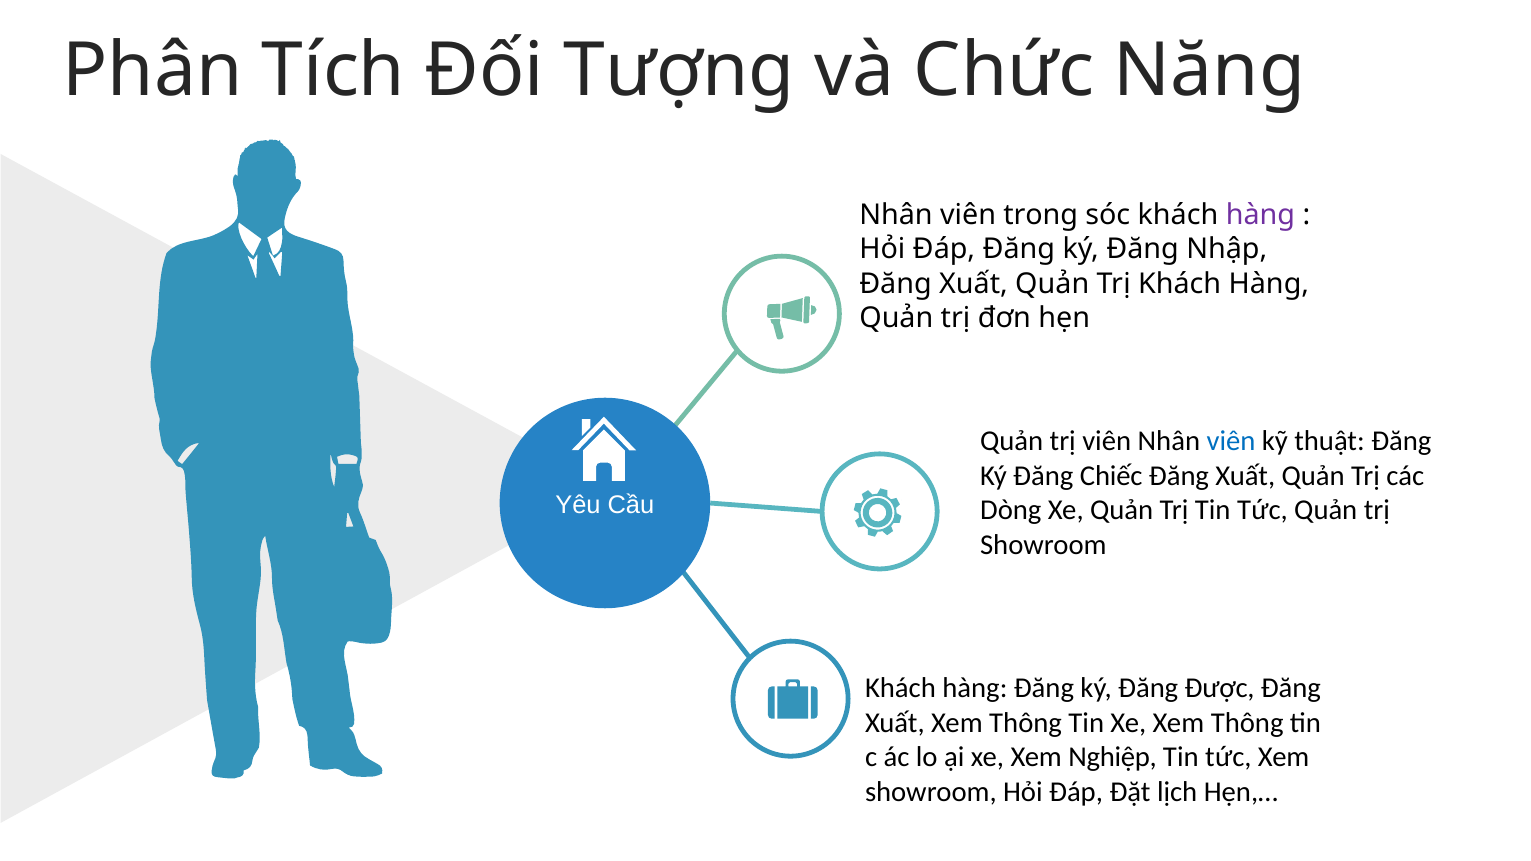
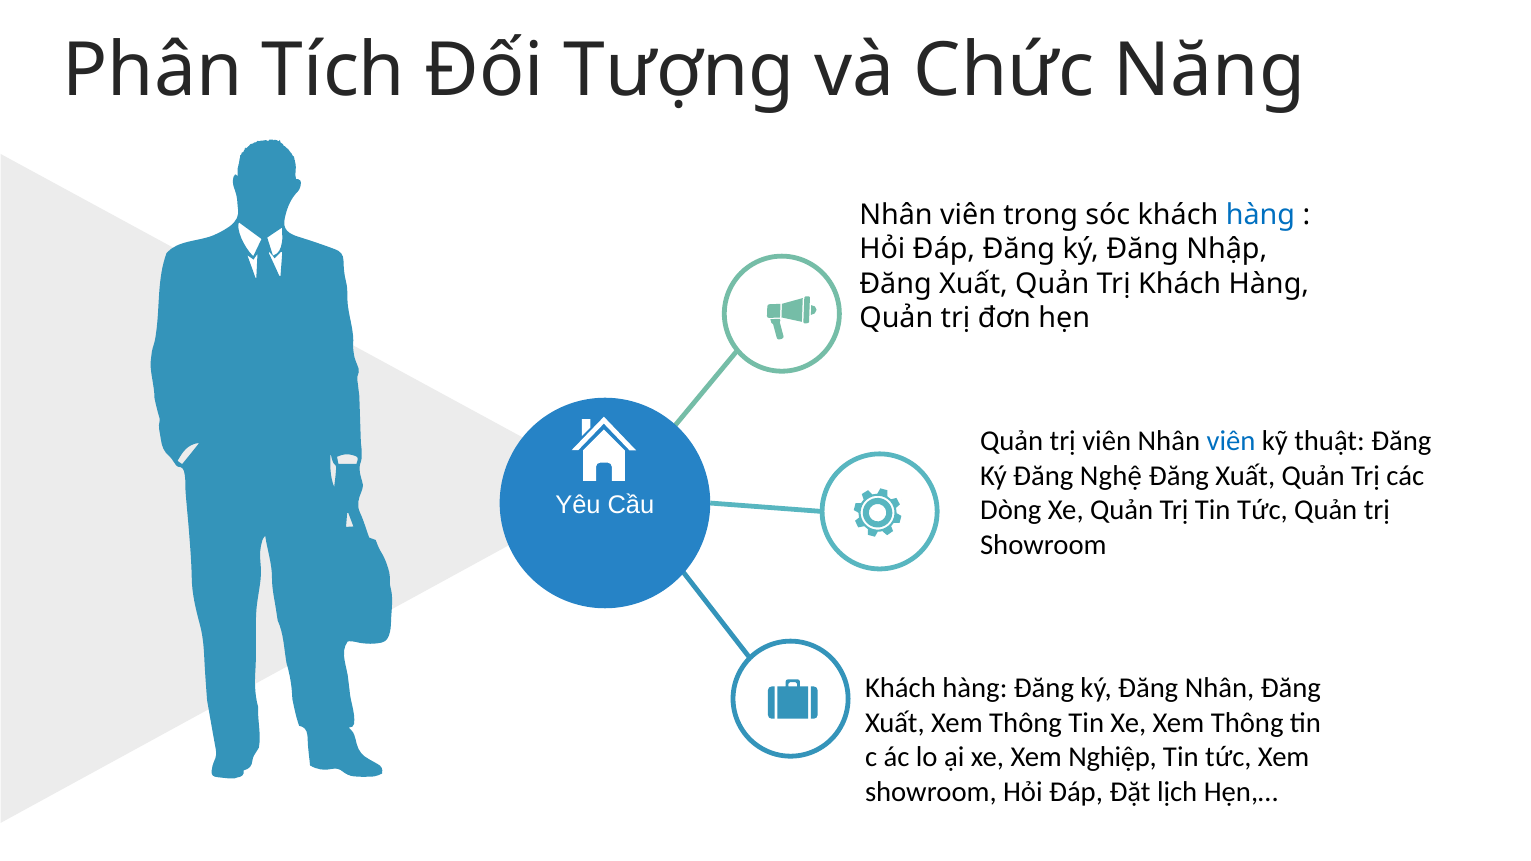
hàng colour: purple -> blue (1260, 215)
Chiếc: Chiếc -> Nghệ (1111, 476)
Đăng Được: Được -> Nhân (1220, 688)
